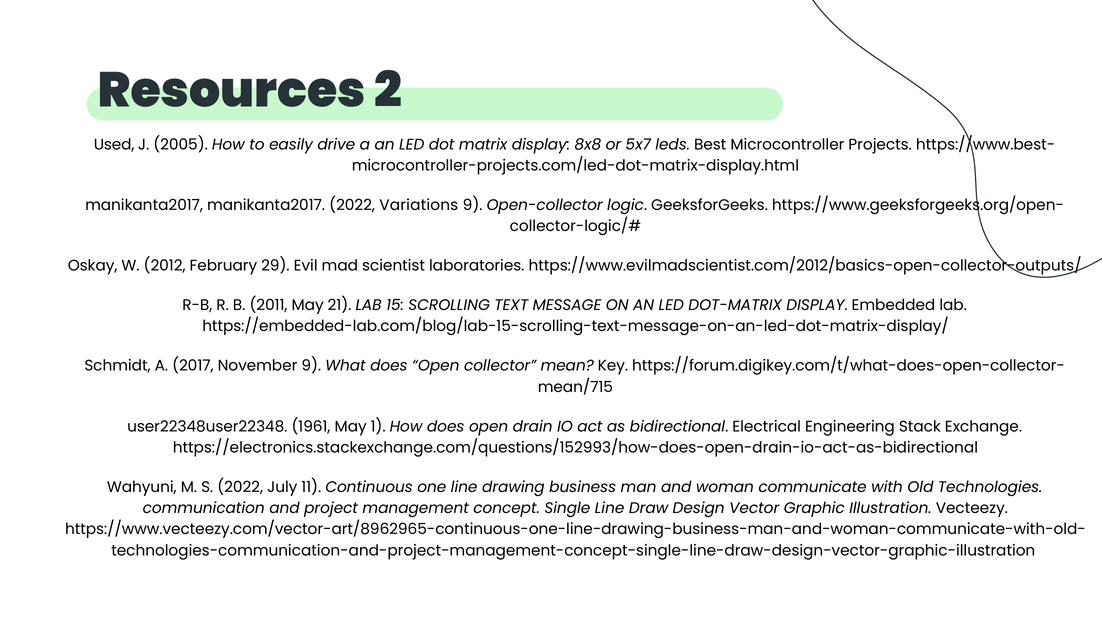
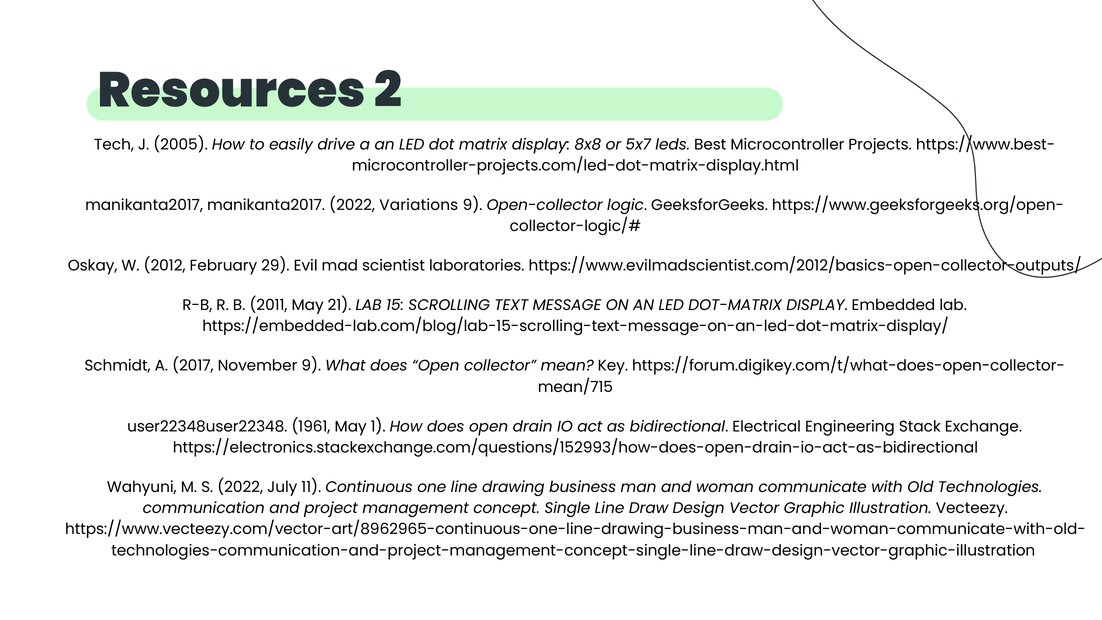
Used: Used -> Tech (114, 145)
